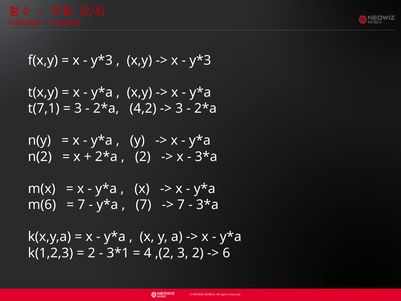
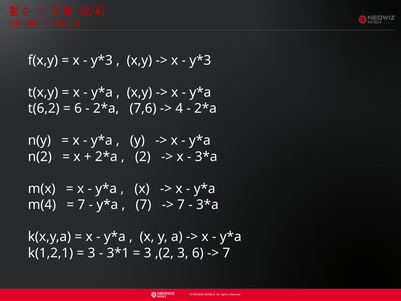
t(7,1: t(7,1 -> t(6,2 (44, 108)
3: 3 -> 6 (78, 108)
4,2: 4,2 -> 7,6 (143, 108)
3: 3 -> 4 (179, 108)
m(6: m(6 -> m(4 (42, 205)
k(1,2,3: k(1,2,3 -> k(1,2,1 (51, 253)
2: 2 -> 3 (92, 253)
4: 4 -> 3 (148, 253)
3 2: 2 -> 6 (198, 253)
6: 6 -> 7 (226, 253)
